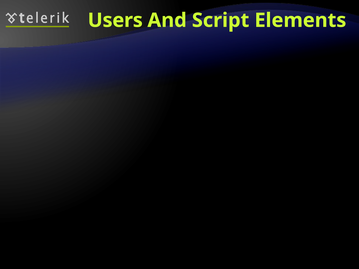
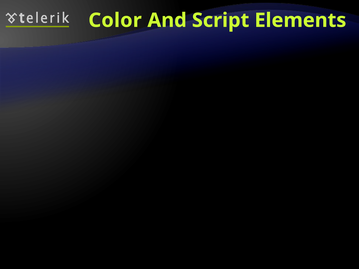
Users: Users -> Color (115, 20)
